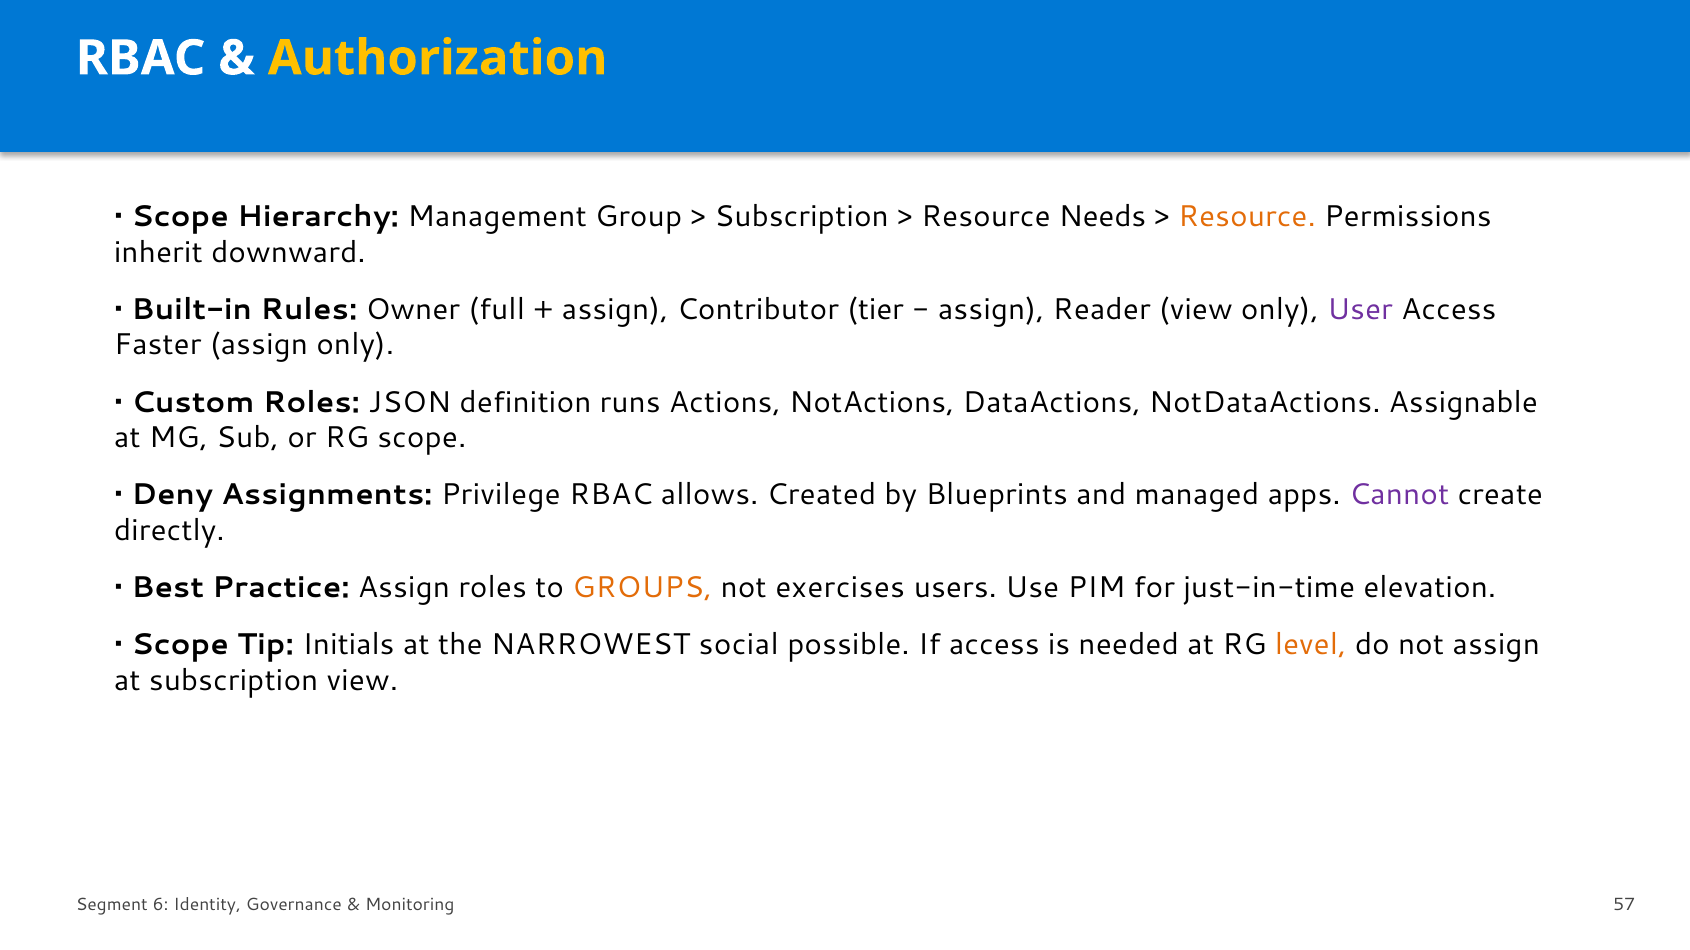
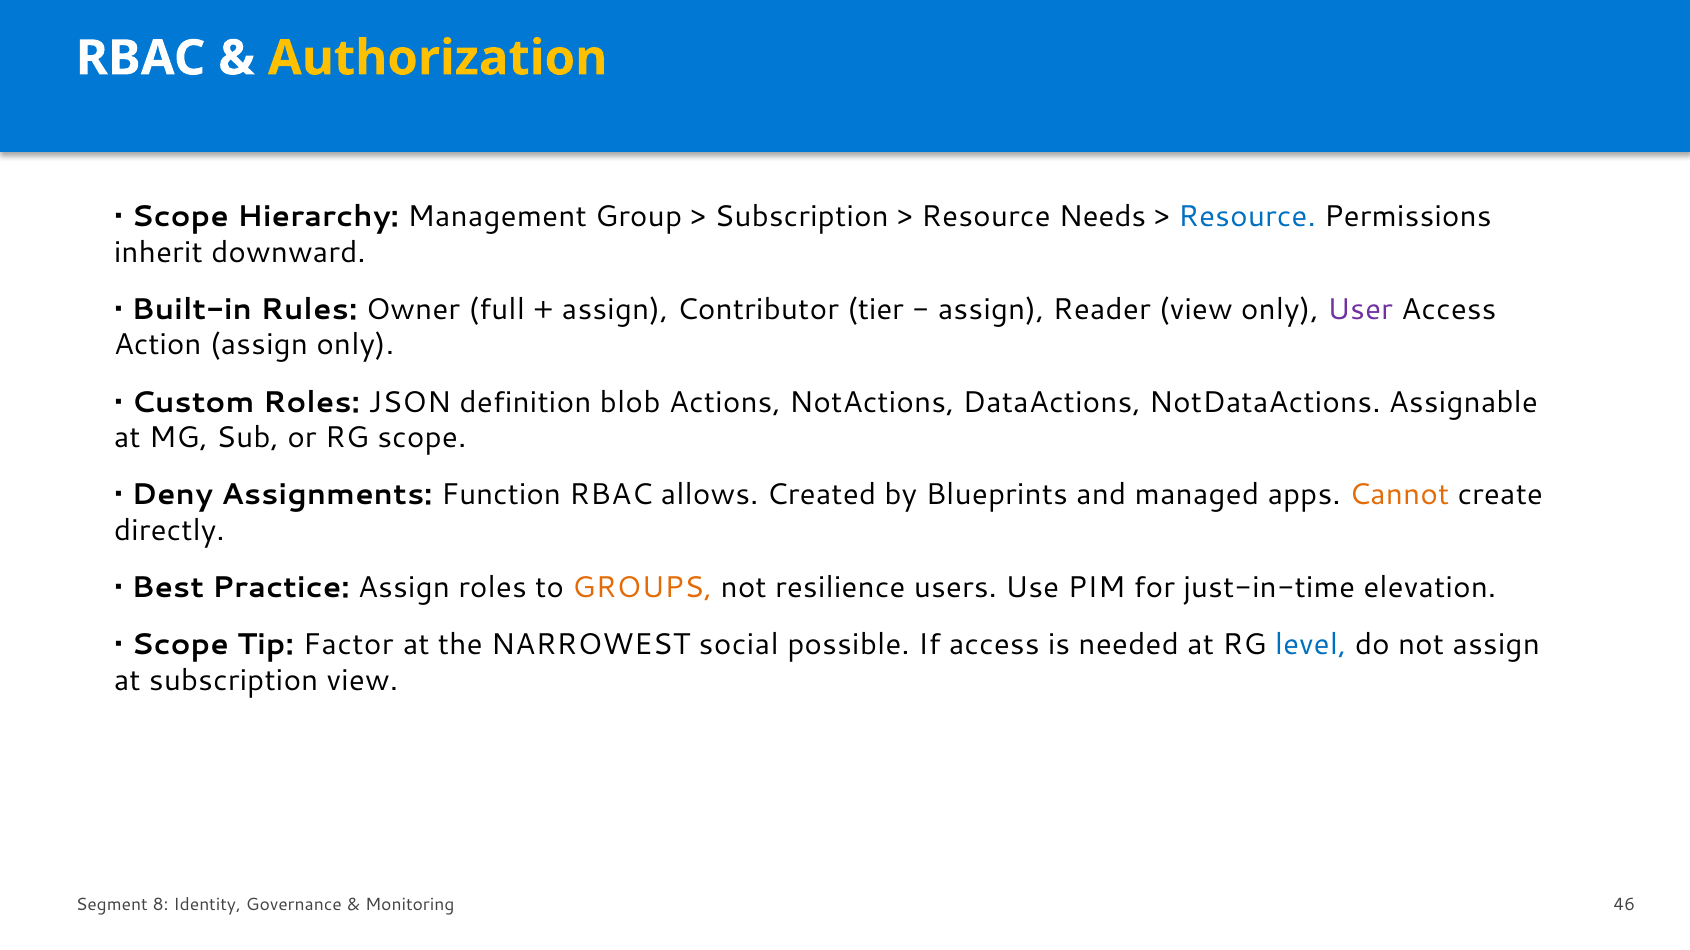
Resource colour: orange -> blue (1247, 216)
Faster: Faster -> Action (158, 345)
runs: runs -> blob (630, 402)
Privilege: Privilege -> Function (501, 495)
Cannot colour: purple -> orange (1399, 495)
exercises: exercises -> resilience (840, 588)
Initials: Initials -> Factor (348, 646)
level colour: orange -> blue (1311, 646)
6: 6 -> 8 (161, 905)
57: 57 -> 46 (1624, 905)
